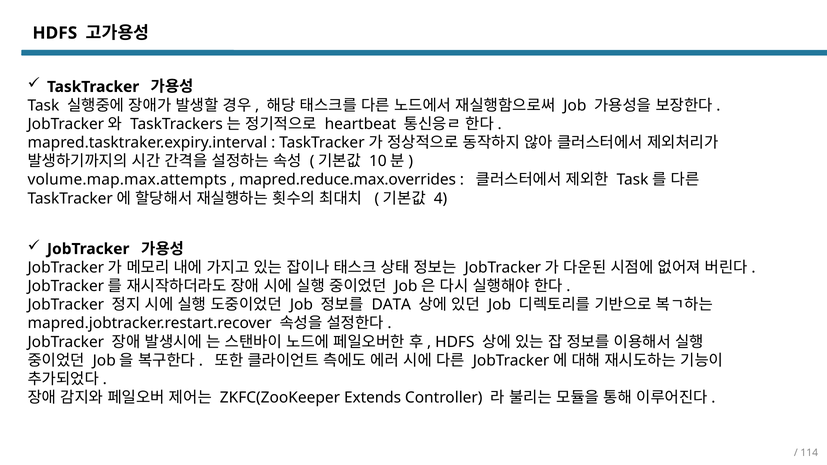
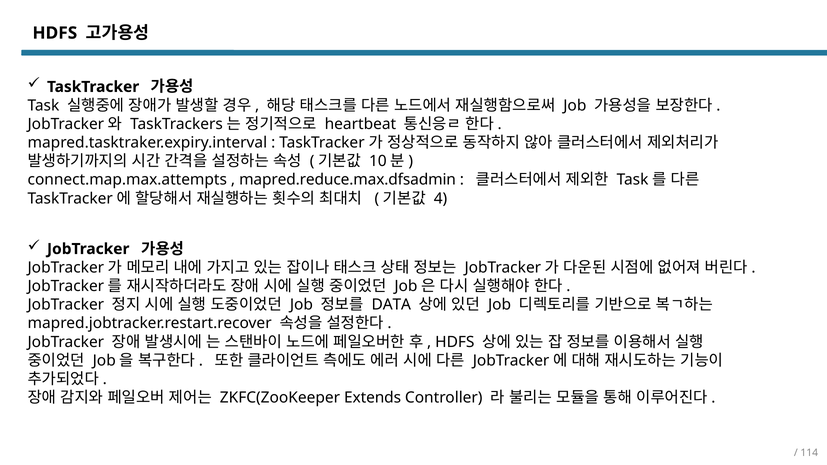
volume.map.max.attempts: volume.map.max.attempts -> connect.map.max.attempts (127, 180)
mapred.reduce.max.overrides: mapred.reduce.max.overrides -> mapred.reduce.max.dfsadmin (348, 180)
